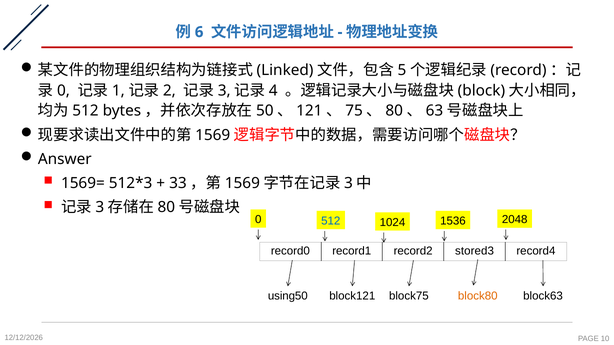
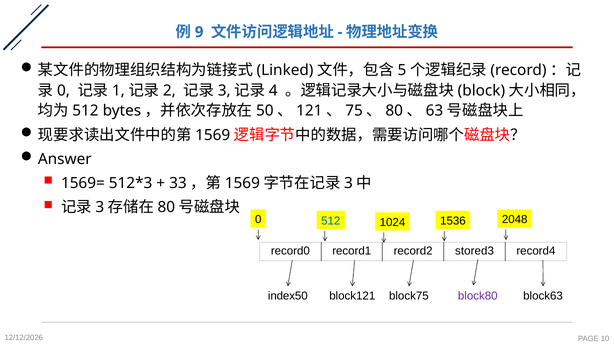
6: 6 -> 9 (199, 32)
using50: using50 -> index50 (288, 297)
block80 colour: orange -> purple (478, 297)
